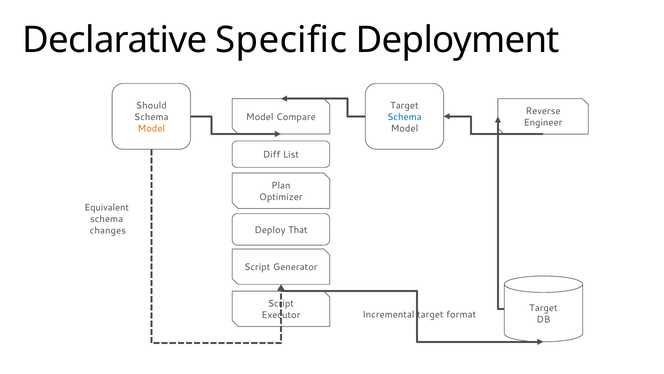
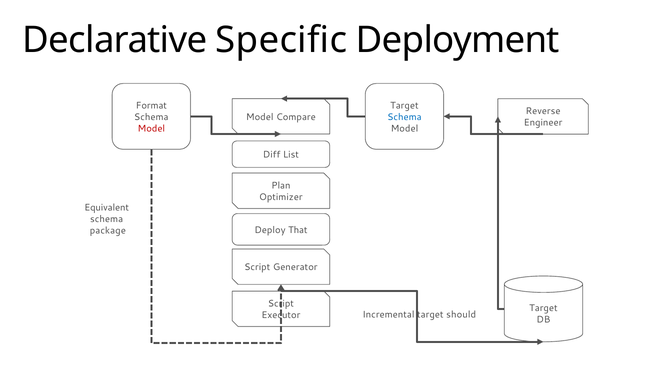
Should: Should -> Format (151, 105)
Model colour: orange -> red (151, 128)
changes: changes -> package (108, 230)
format: format -> should (461, 314)
